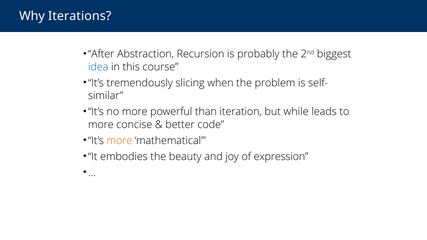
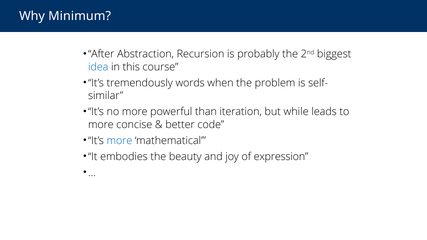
Iterations: Iterations -> Minimum (80, 16)
slicing: slicing -> words (190, 83)
more colour: orange -> blue (119, 141)
